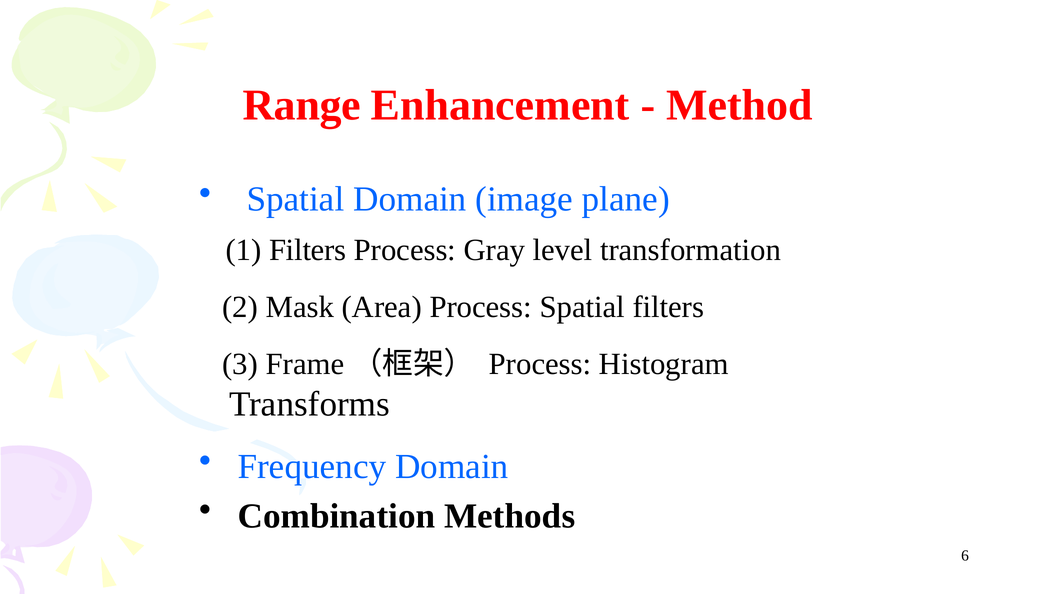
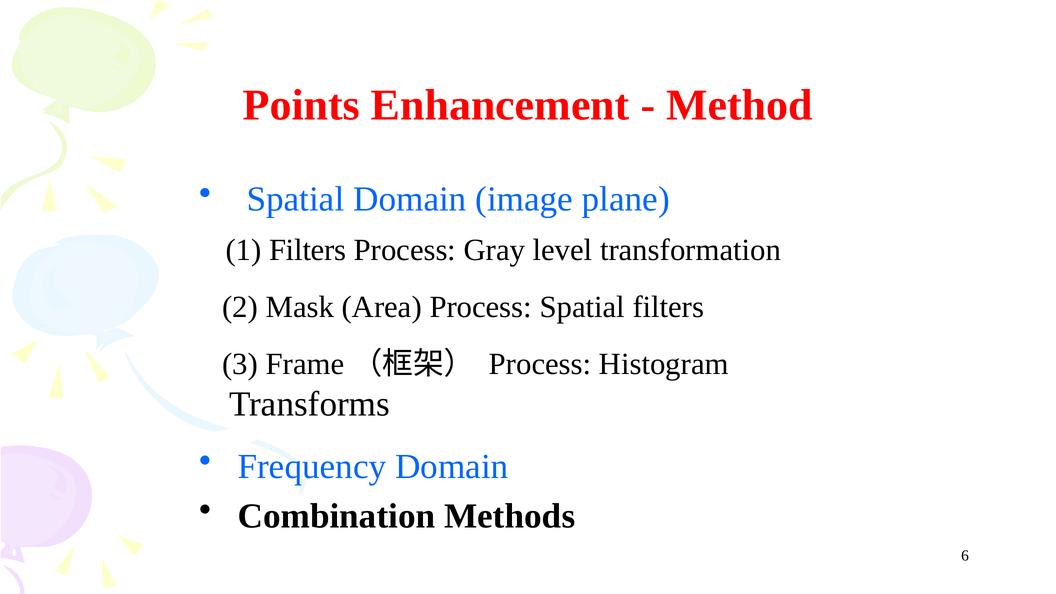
Range: Range -> Points (301, 105)
